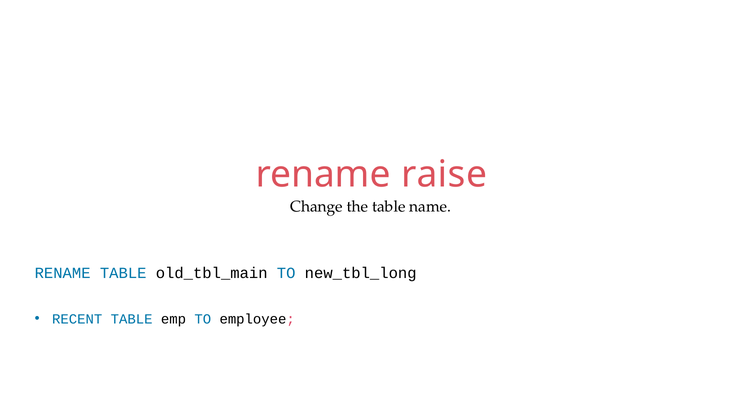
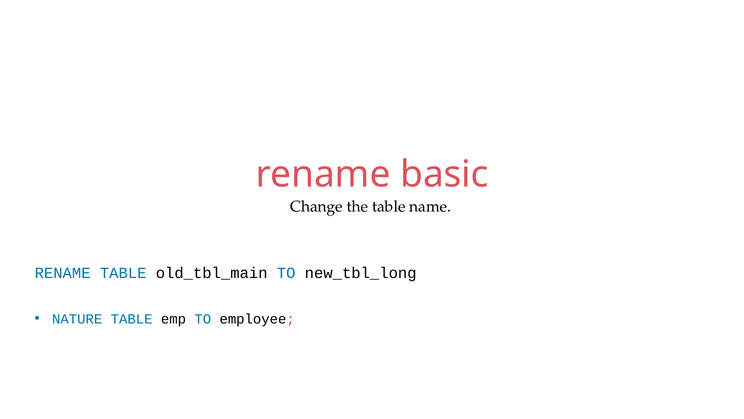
raise: raise -> basic (444, 174)
RECENT: RECENT -> NATURE (77, 319)
